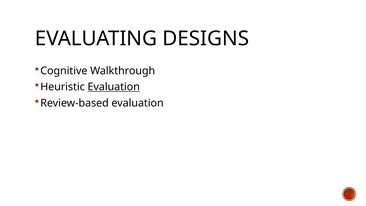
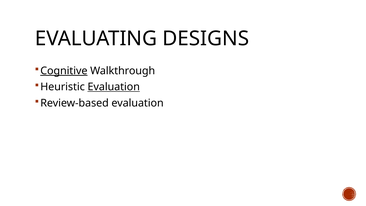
Cognitive underline: none -> present (64, 71)
